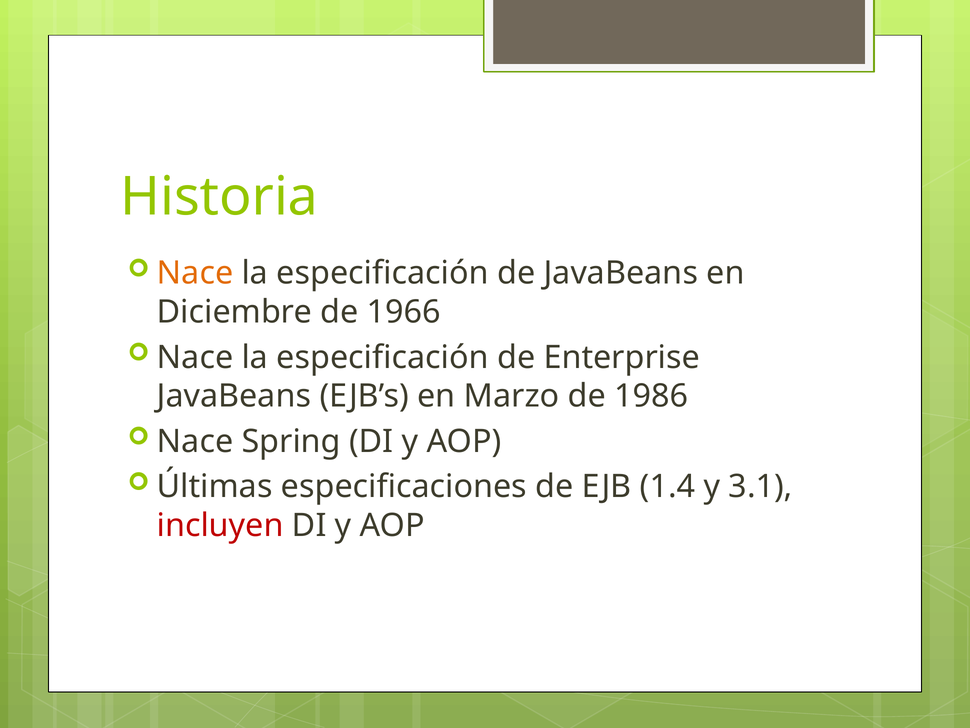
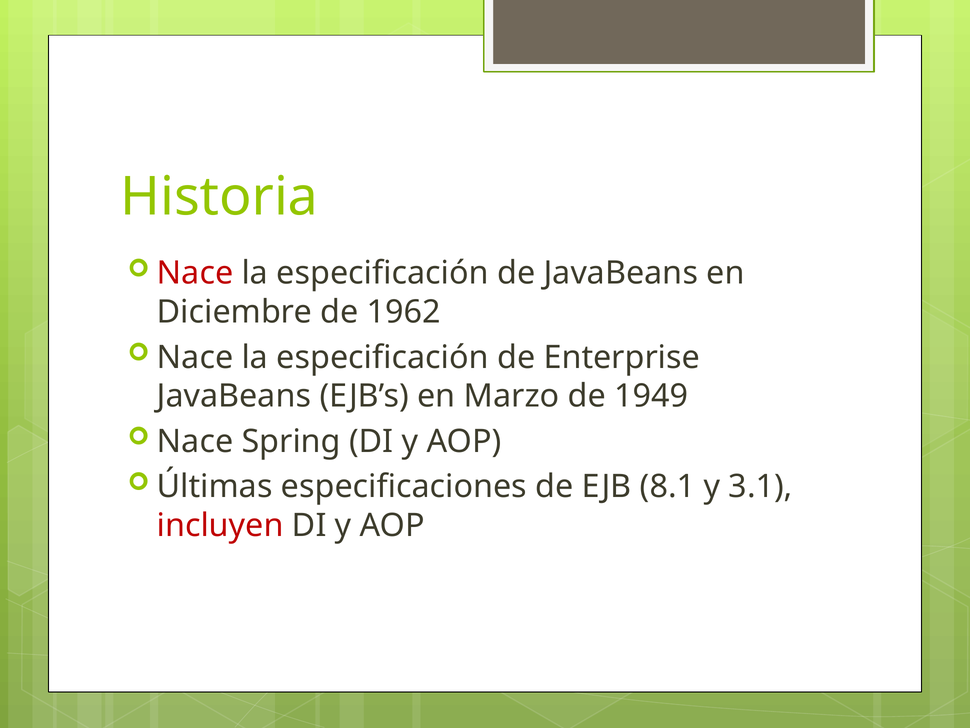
Nace colour: orange -> red (195, 273)
1966: 1966 -> 1962 (404, 312)
1986: 1986 -> 1949 (651, 396)
1.4: 1.4 -> 8.1 (668, 486)
